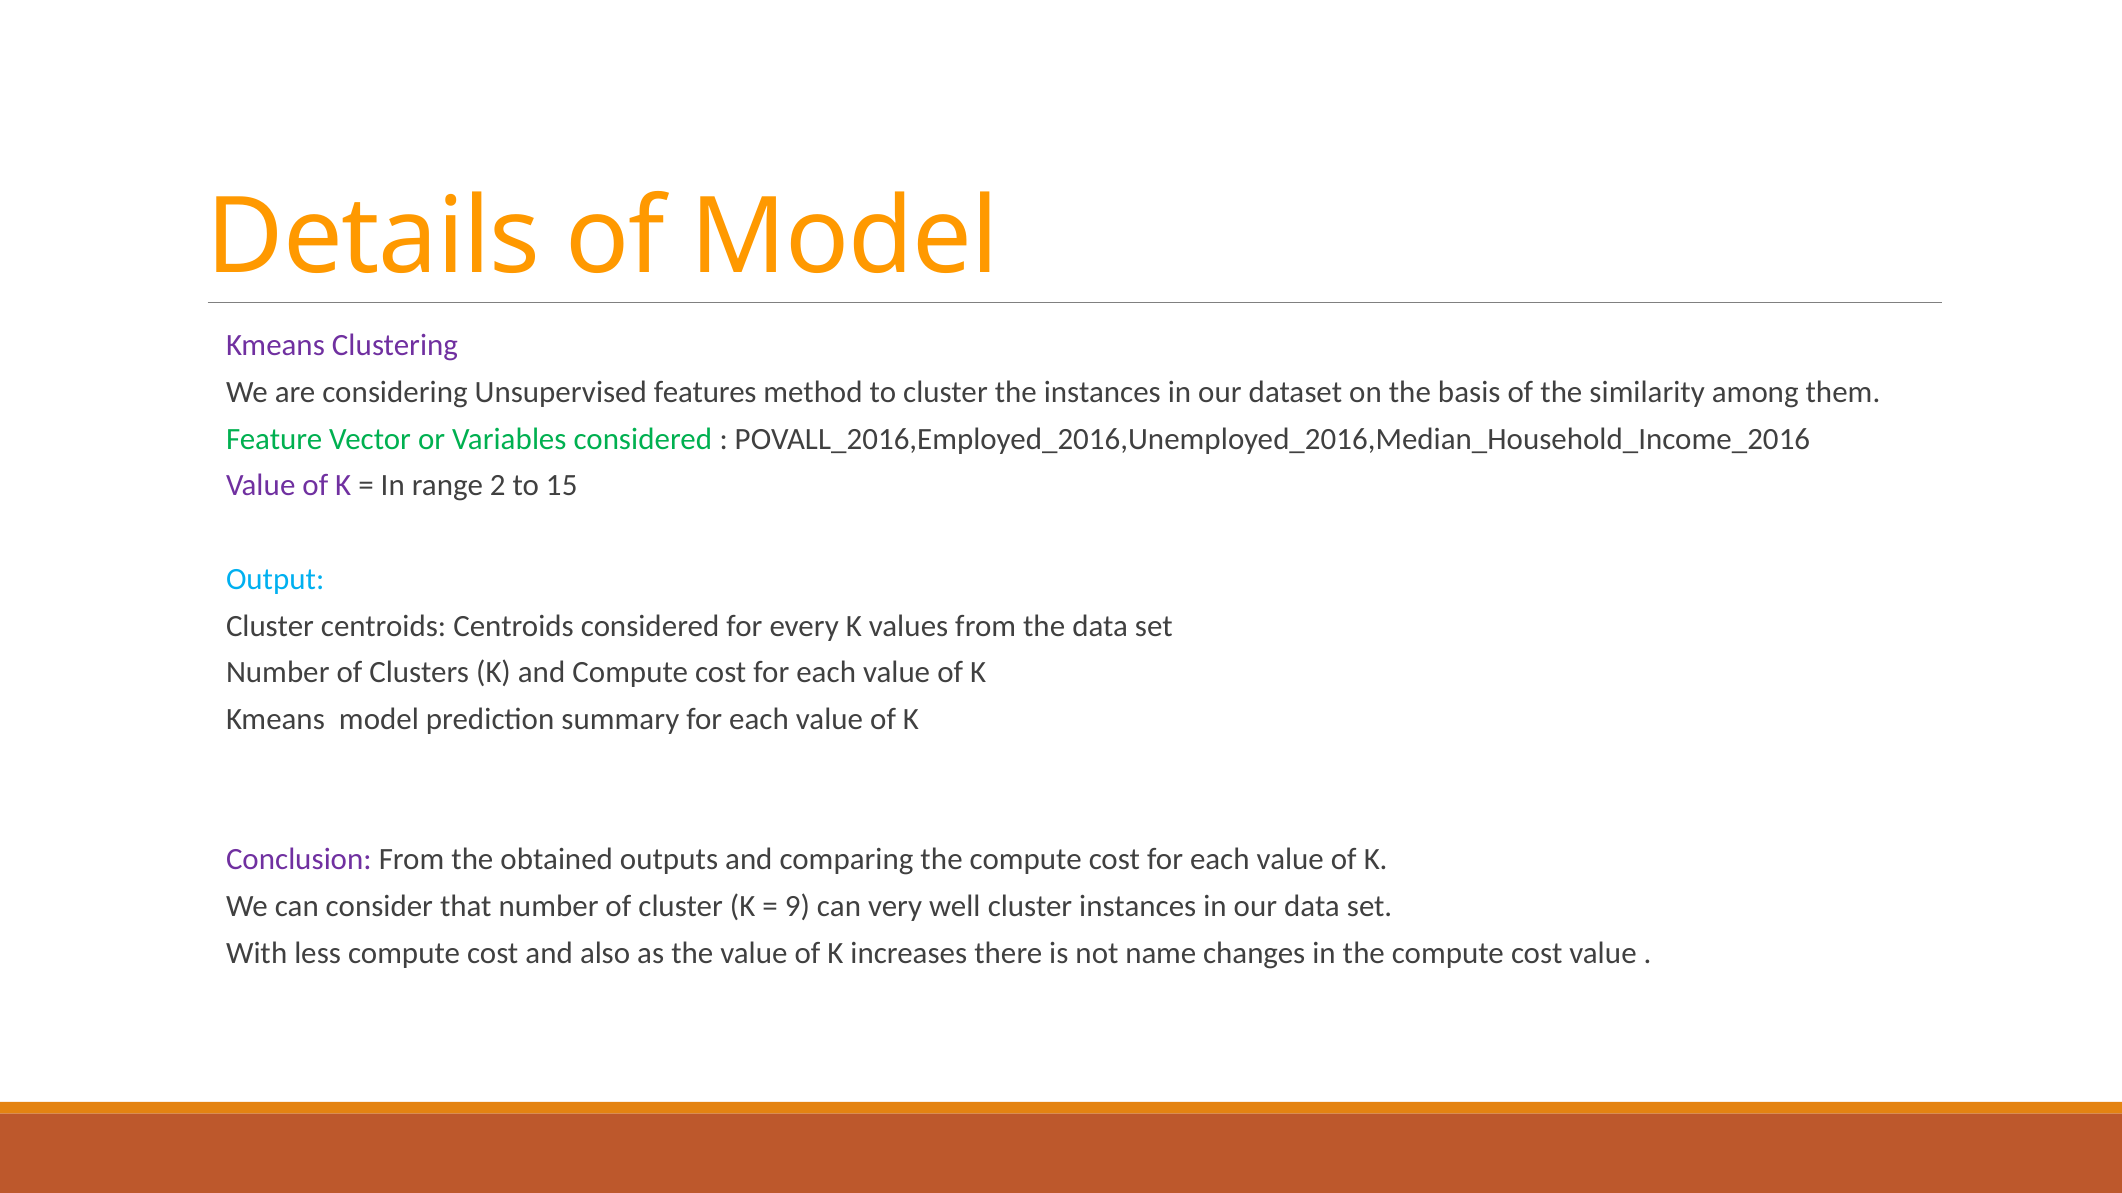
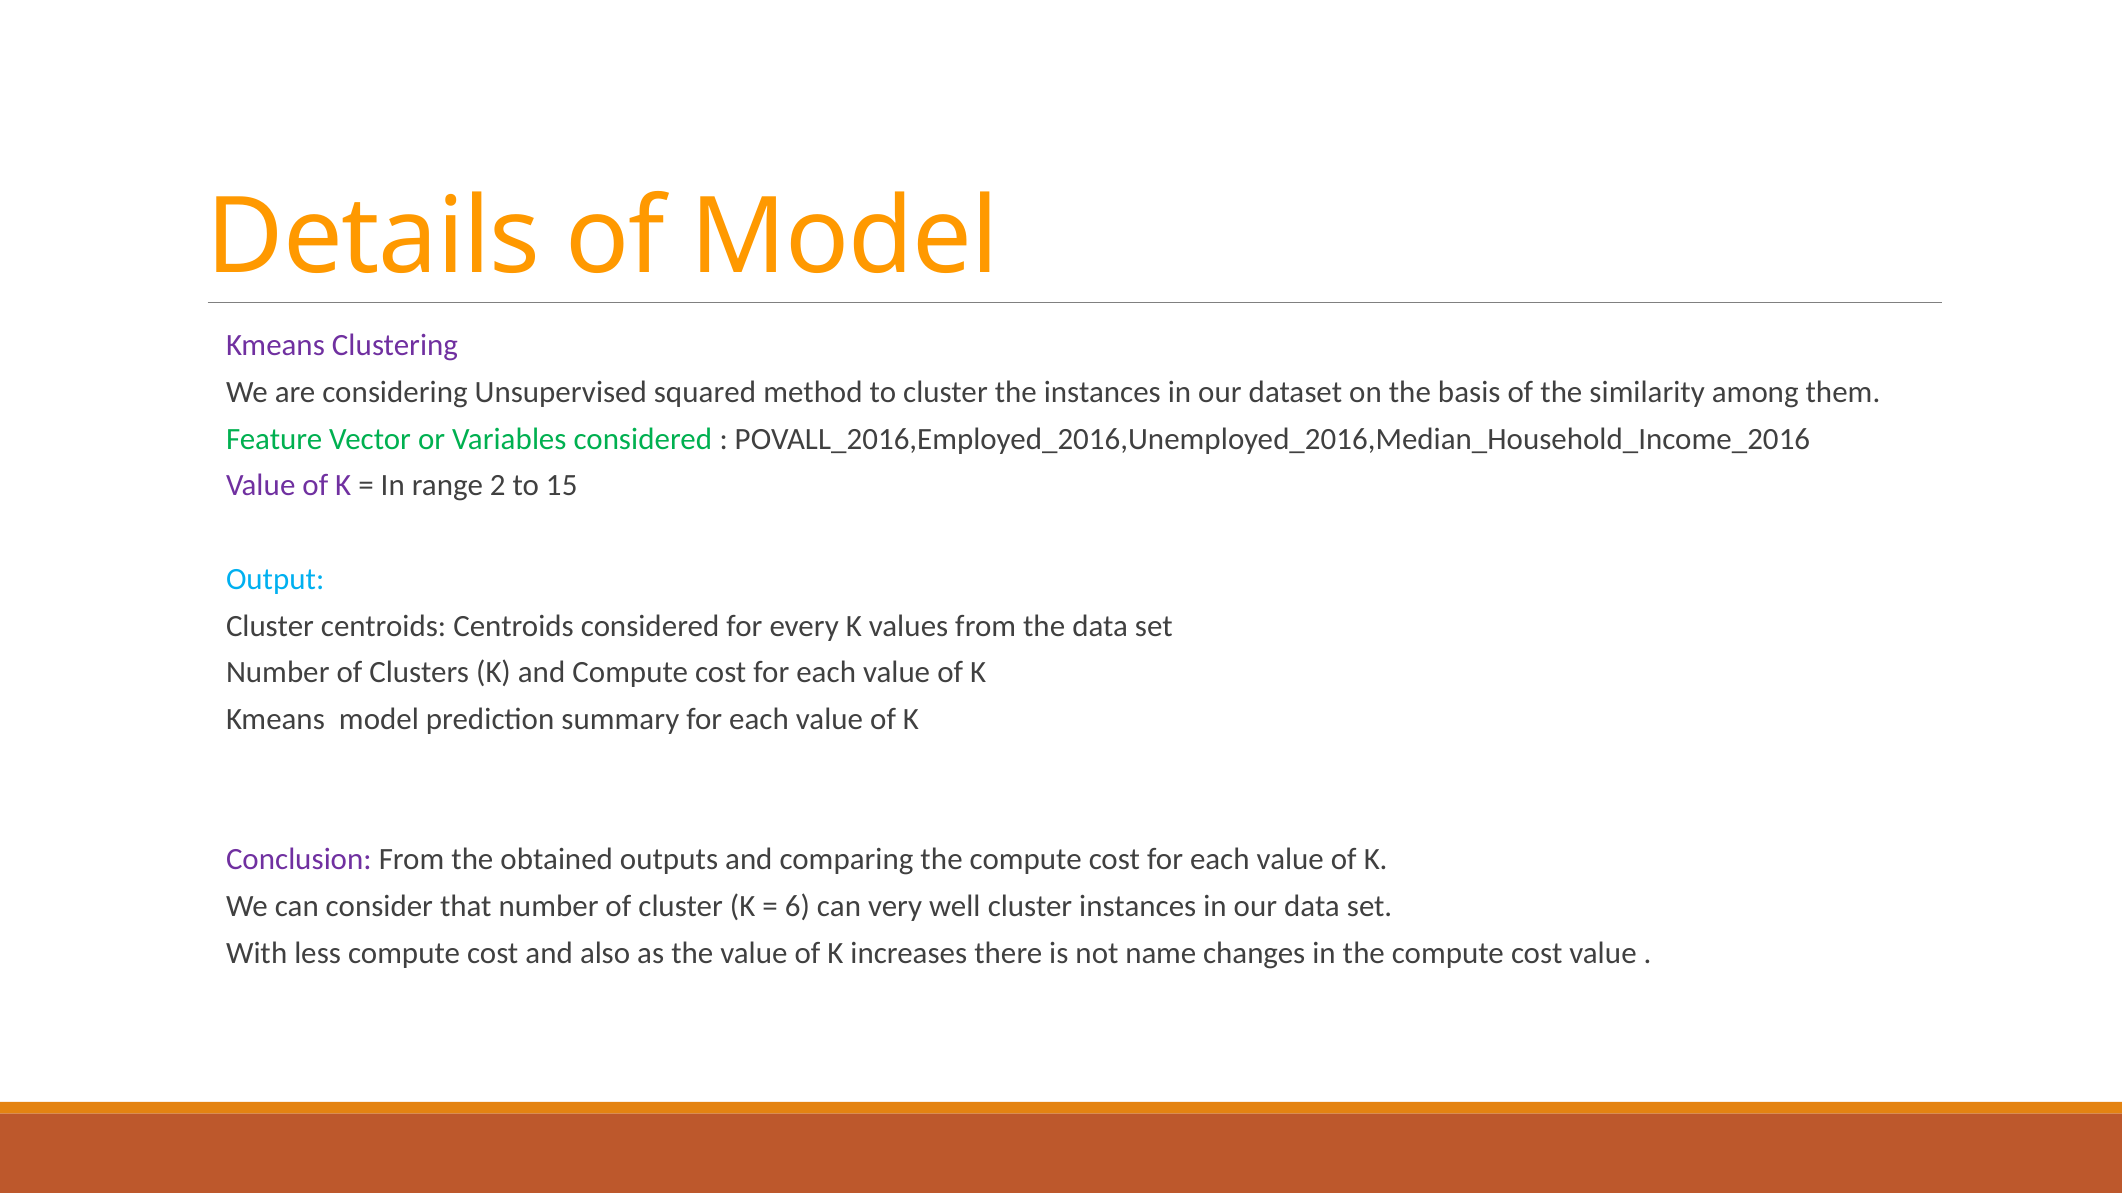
features: features -> squared (705, 392)
9: 9 -> 6 (797, 907)
